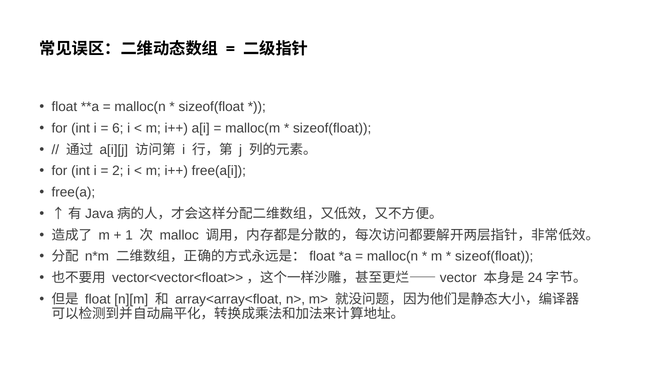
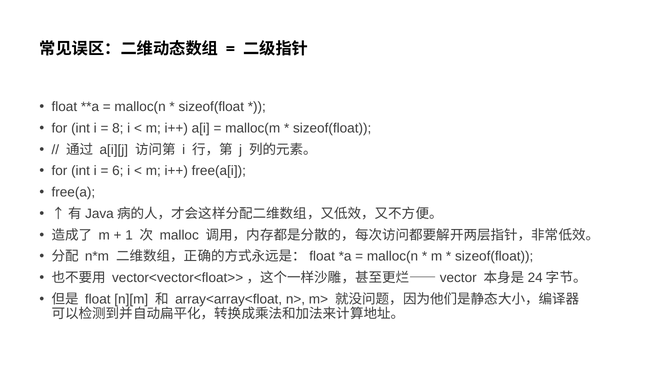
6: 6 -> 8 (118, 128)
2: 2 -> 6 (118, 171)
